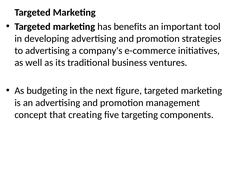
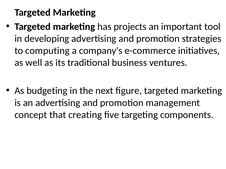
benefits: benefits -> projects (130, 27)
to advertising: advertising -> computing (47, 51)
